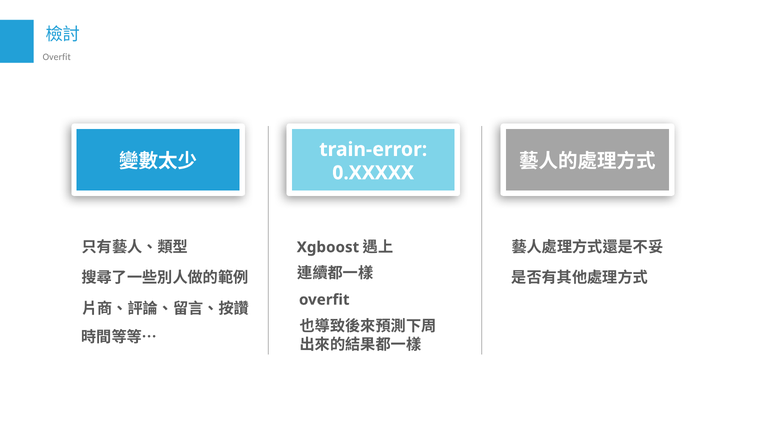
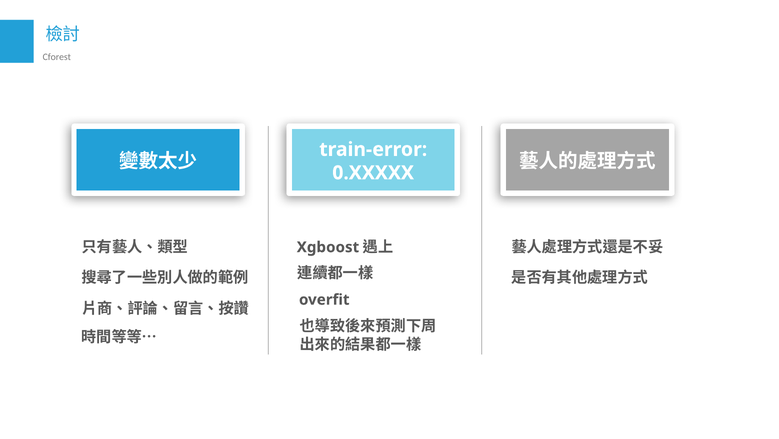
Overfit: Overfit -> Cforest (57, 57)
